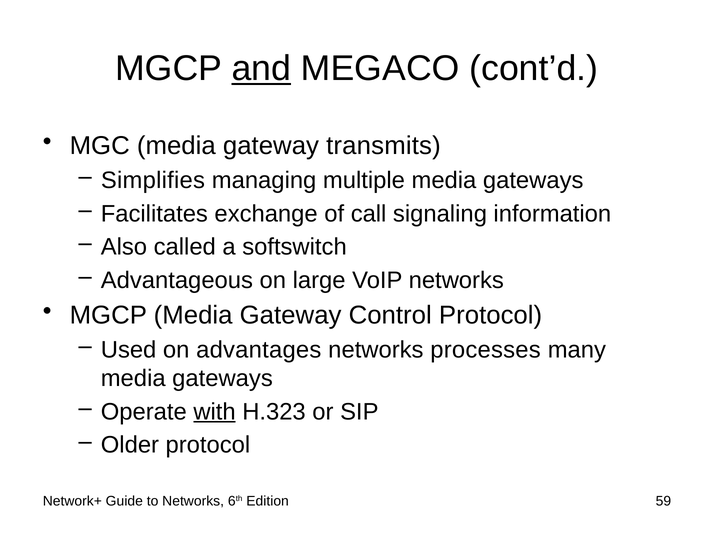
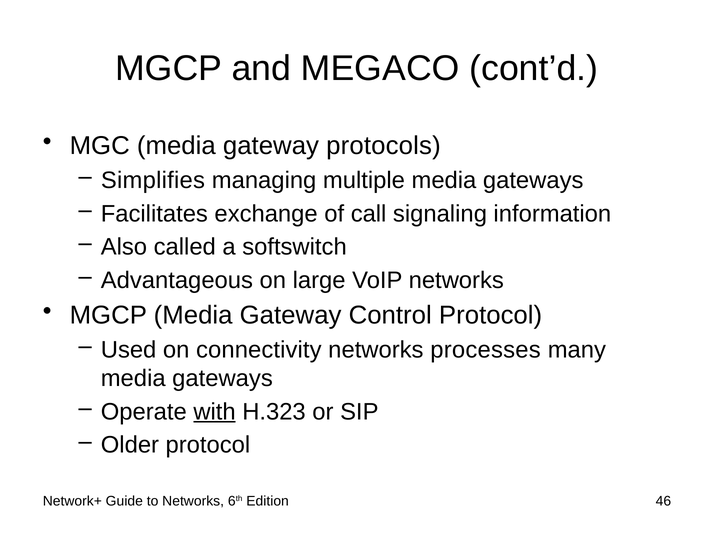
and underline: present -> none (261, 69)
transmits: transmits -> protocols (383, 146)
advantages: advantages -> connectivity (259, 349)
59: 59 -> 46 (663, 501)
